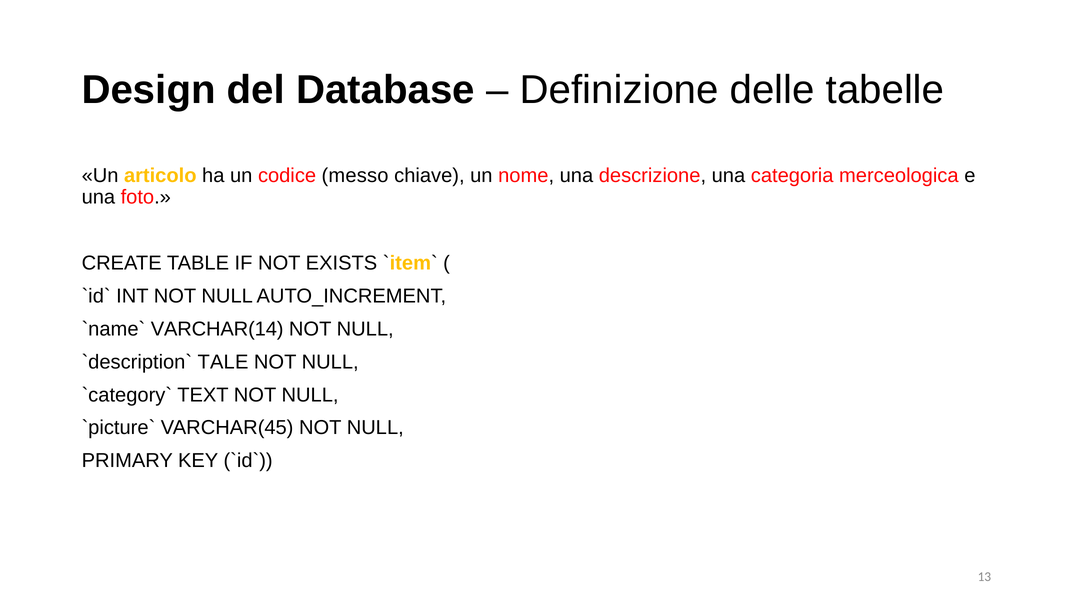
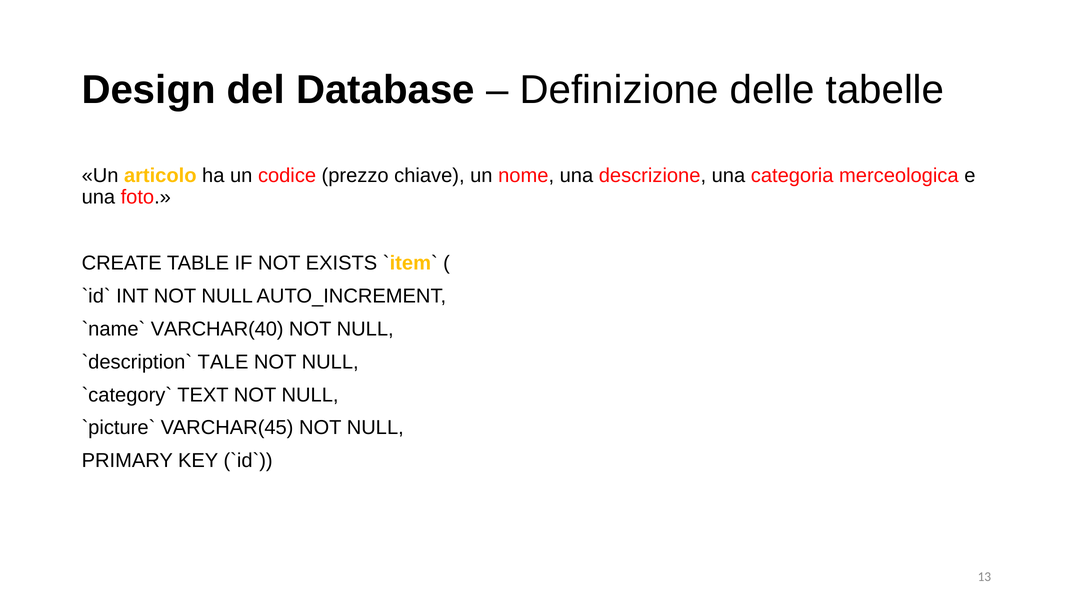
messo: messo -> prezzo (355, 175)
VARCHAR(14: VARCHAR(14 -> VARCHAR(40 (217, 329)
